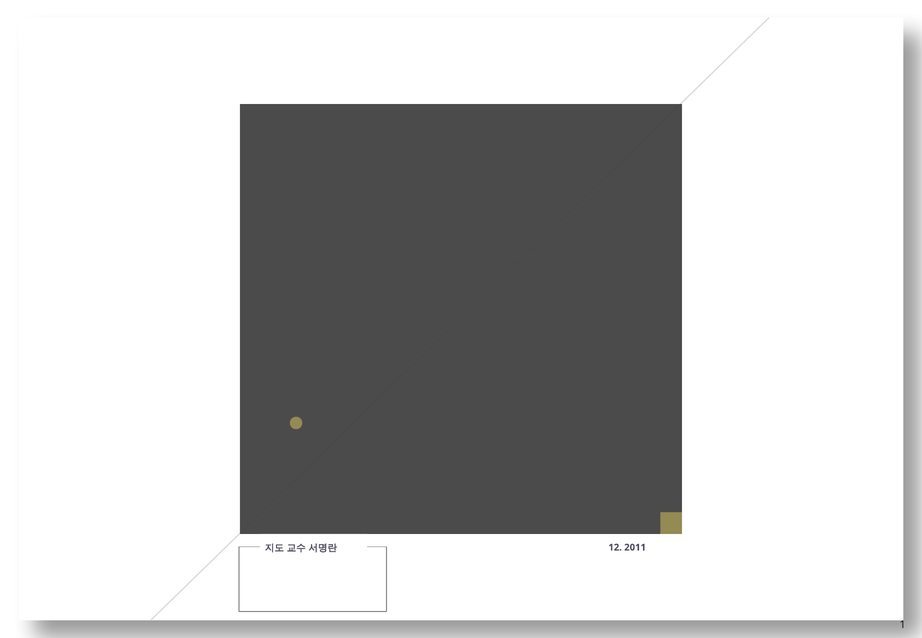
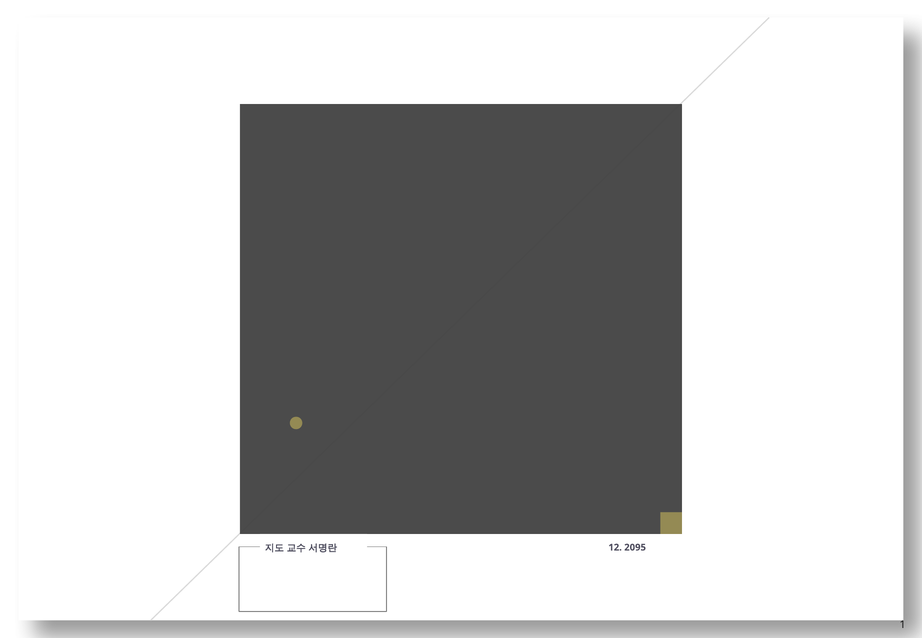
2011: 2011 -> 2095 (635, 548)
